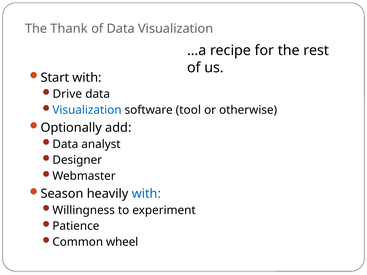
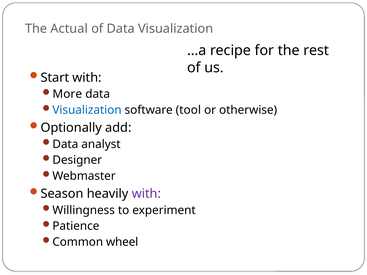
Thank: Thank -> Actual (69, 29)
Drive: Drive -> More (67, 94)
with colour: blue -> purple (146, 194)
